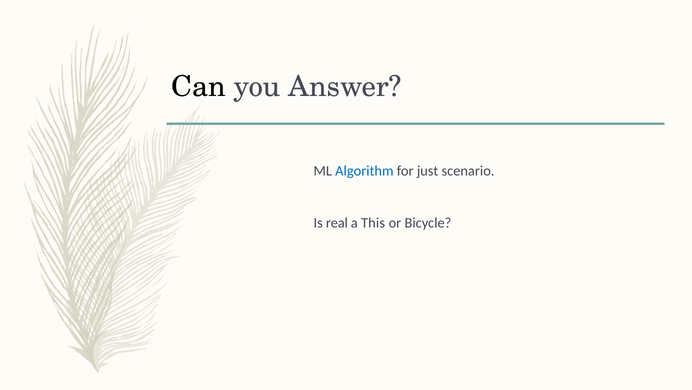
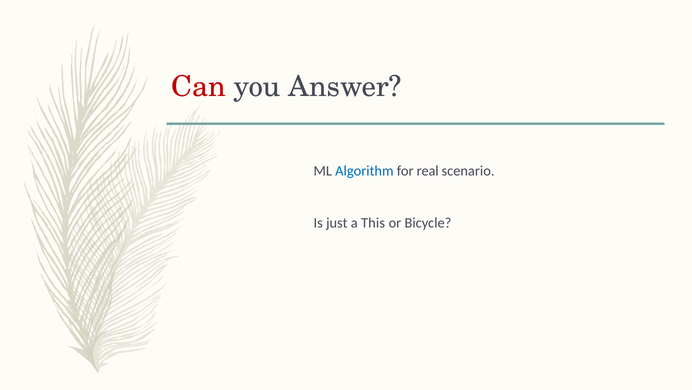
Can colour: black -> red (199, 86)
just: just -> real (428, 171)
real: real -> just (337, 223)
